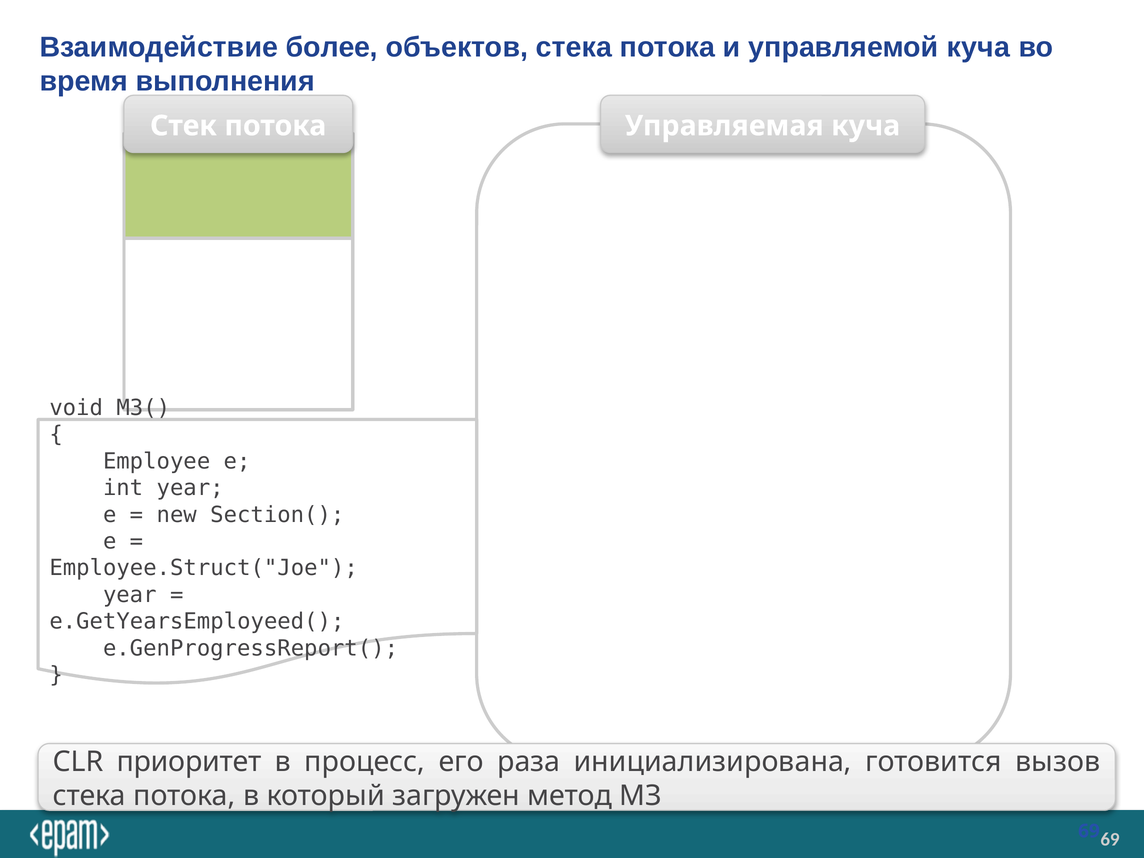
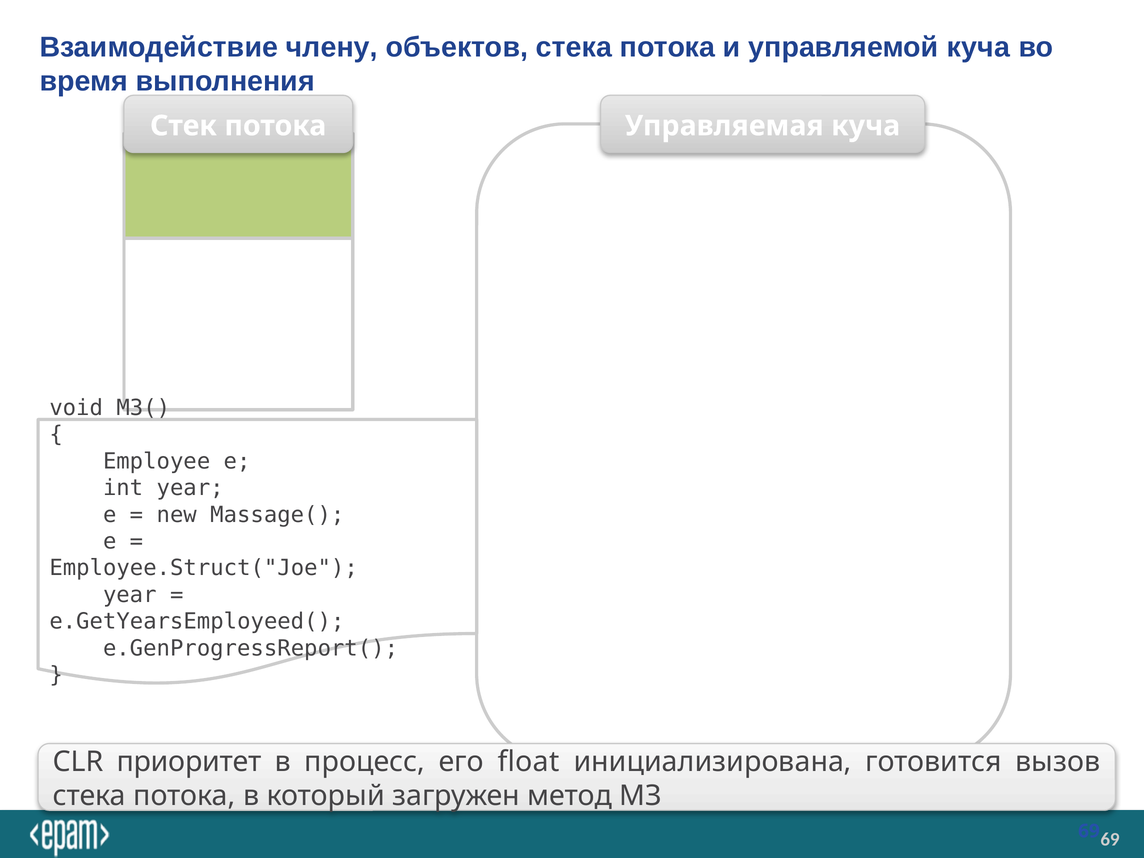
более: более -> члену (332, 47)
Section(: Section( -> Massage( (277, 515)
раза: раза -> float (529, 762)
